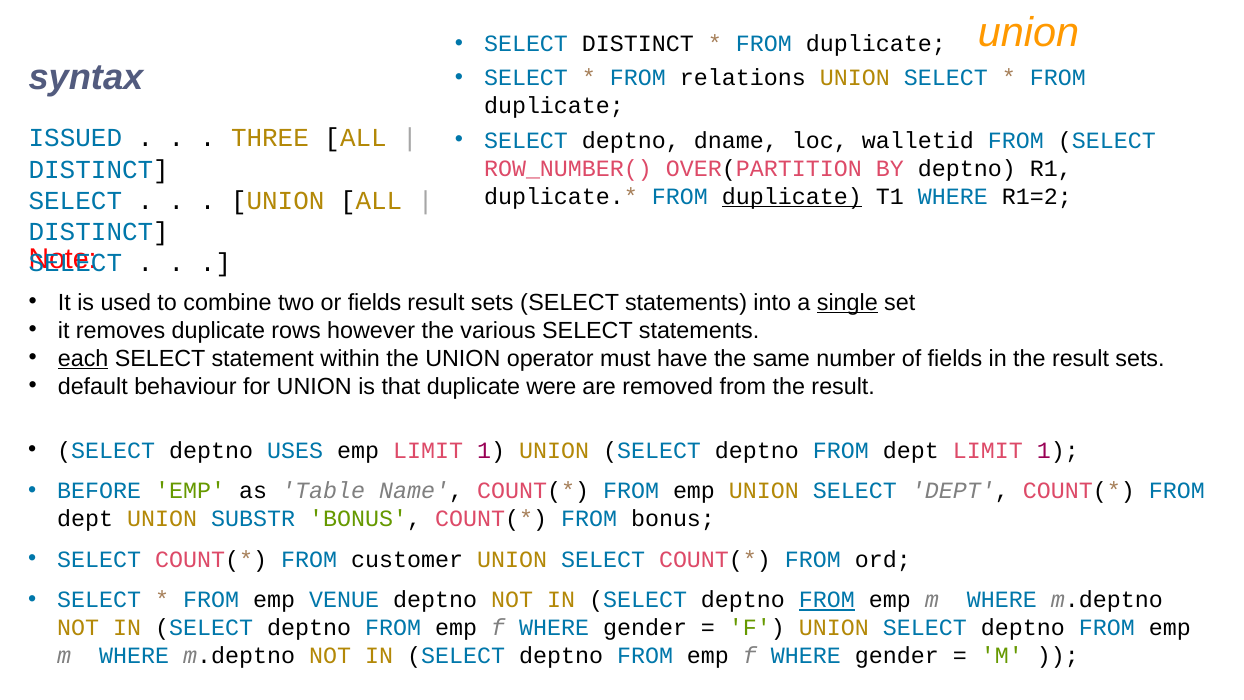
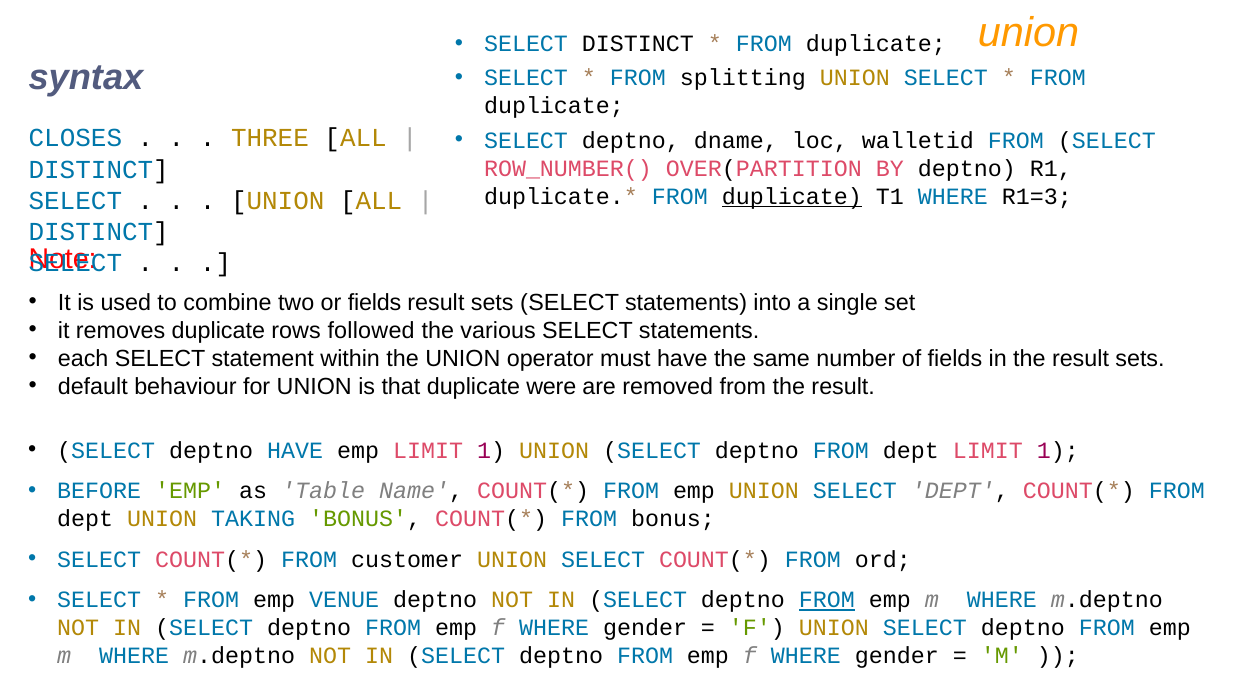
relations: relations -> splitting (743, 78)
ISSUED: ISSUED -> CLOSES (75, 138)
R1=2: R1=2 -> R1=3 (1037, 196)
single underline: present -> none (847, 302)
however: however -> followed (371, 330)
each underline: present -> none (83, 358)
deptno USES: USES -> HAVE (295, 450)
SUBSTR: SUBSTR -> TAKING (253, 519)
